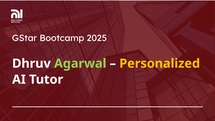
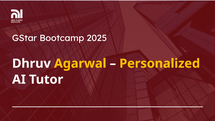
Agarwal colour: light green -> yellow (80, 63)
